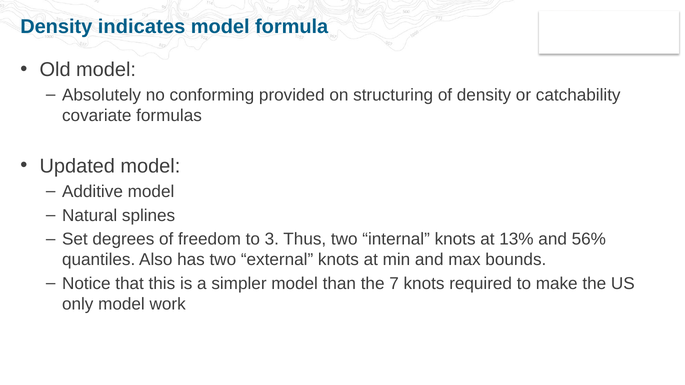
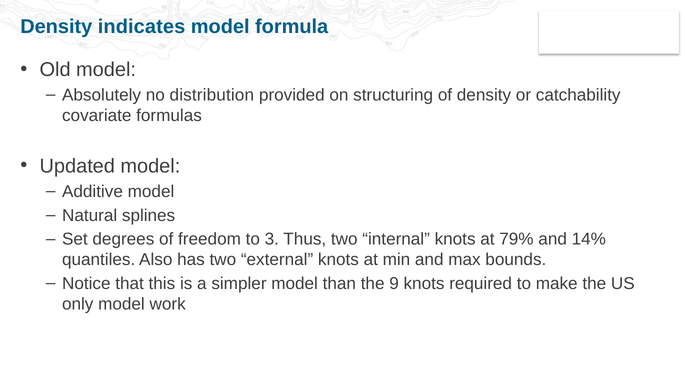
conforming: conforming -> distribution (212, 95)
13%: 13% -> 79% (516, 240)
56%: 56% -> 14% (589, 240)
7: 7 -> 9 (394, 284)
